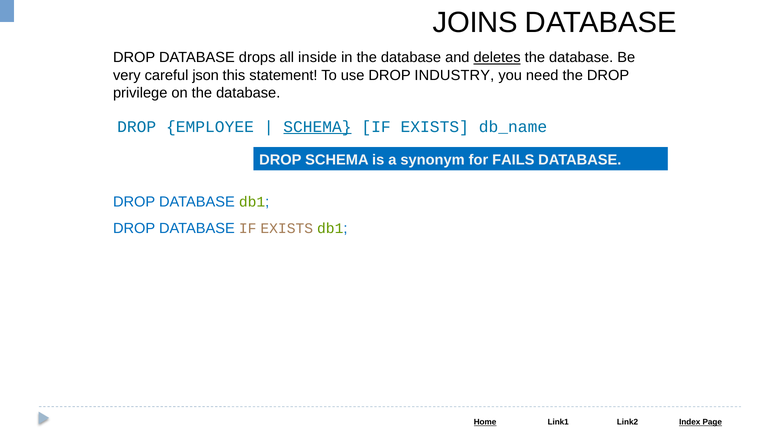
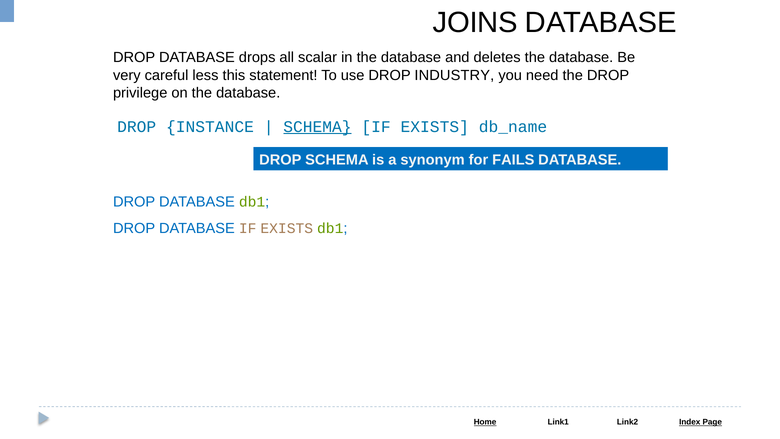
inside: inside -> scalar (318, 58)
deletes underline: present -> none (497, 58)
json: json -> less (205, 75)
EMPLOYEE: EMPLOYEE -> INSTANCE (210, 127)
